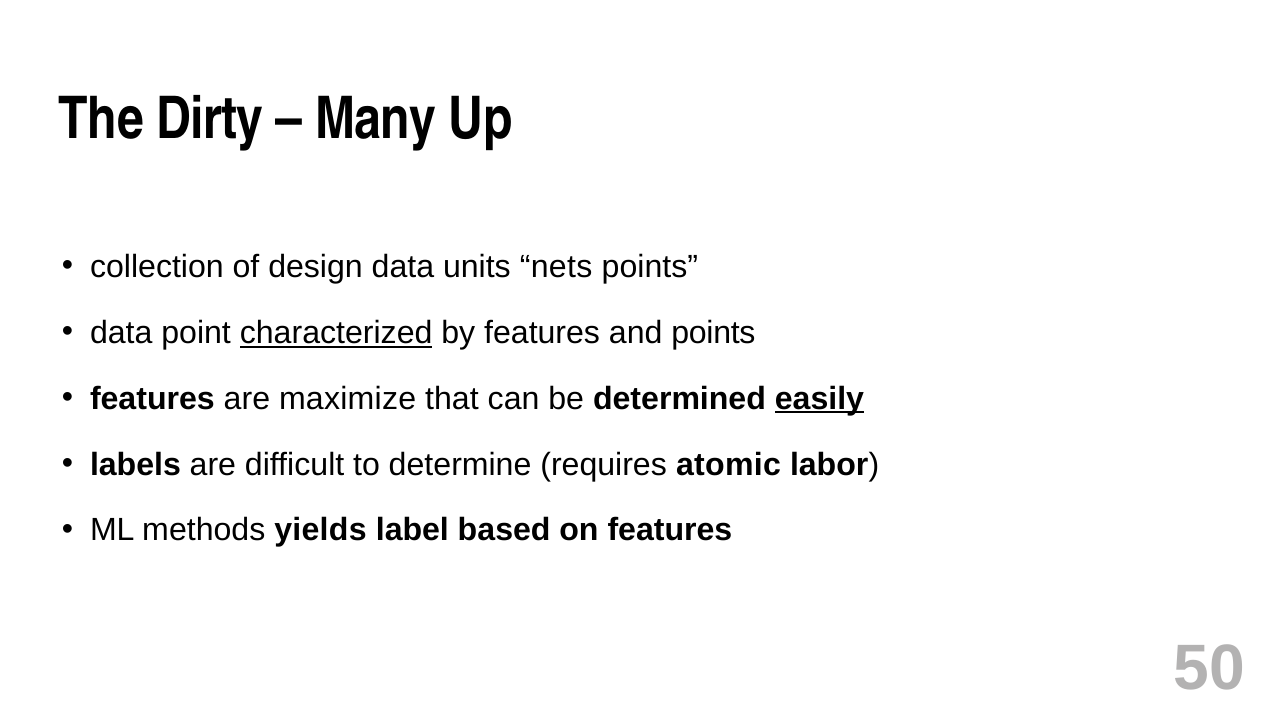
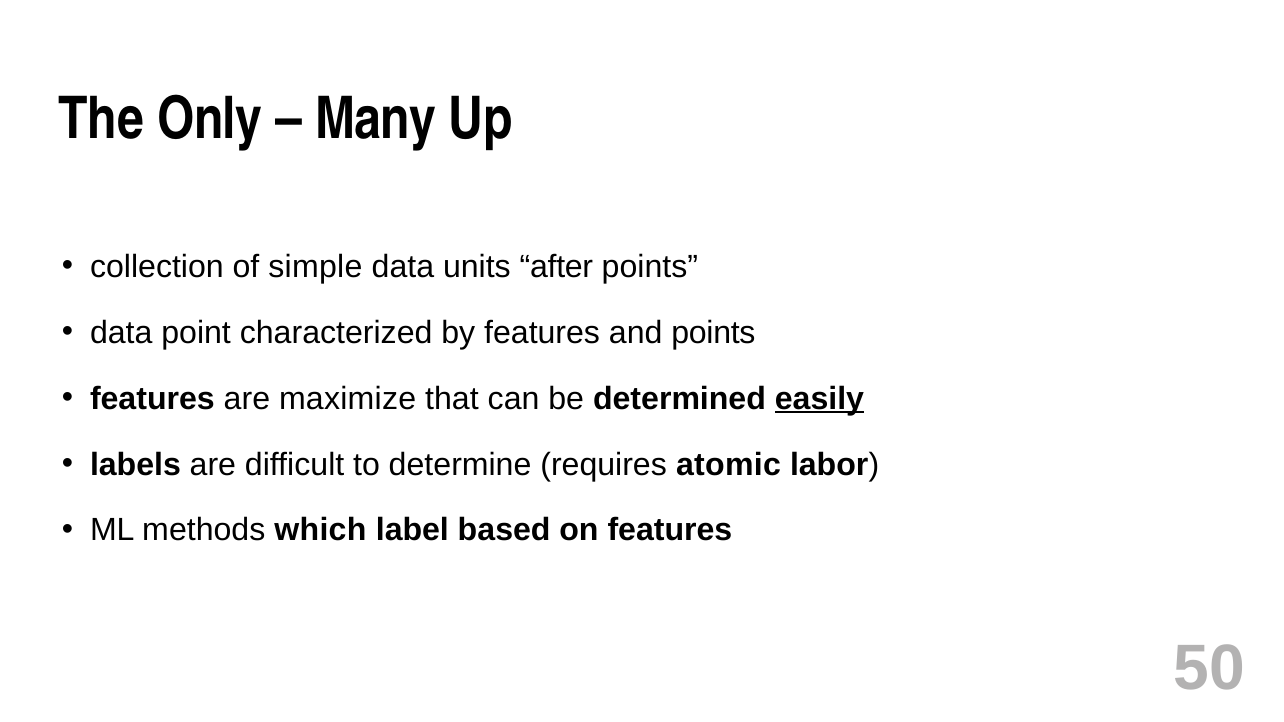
Dirty: Dirty -> Only (210, 120)
design: design -> simple (315, 267)
nets: nets -> after (556, 267)
characterized underline: present -> none (336, 333)
yields: yields -> which (320, 530)
